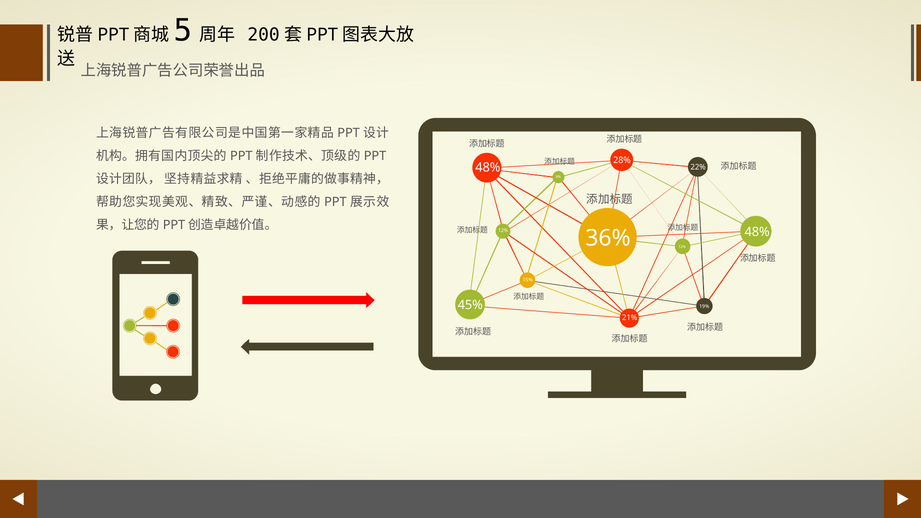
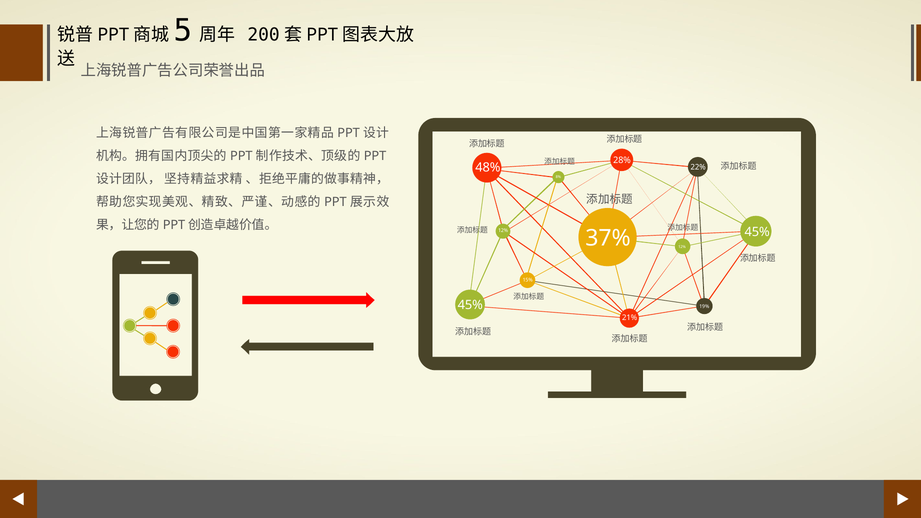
48%: 48% -> 45% (757, 232)
36%: 36% -> 37% (608, 238)
